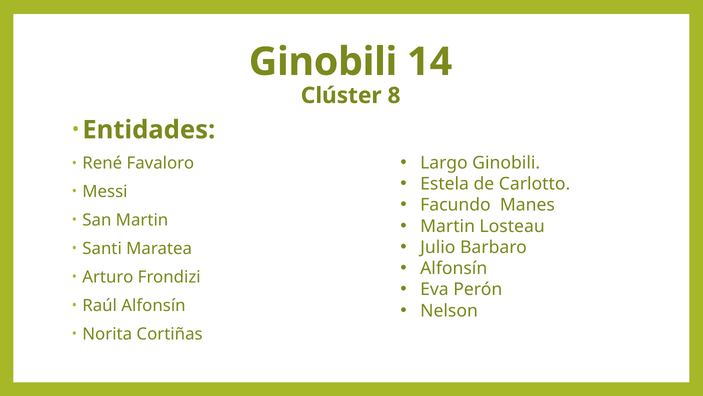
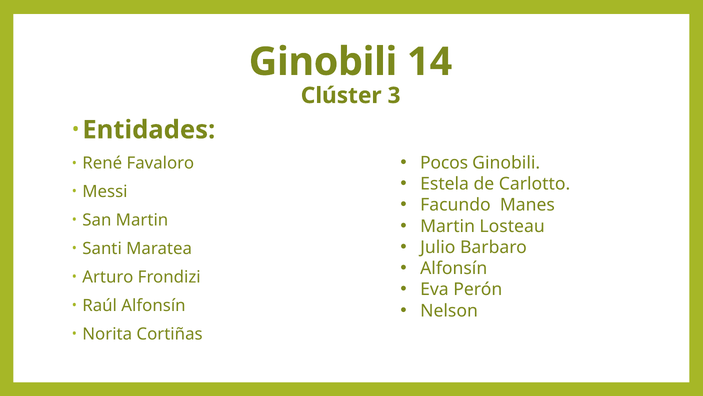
8: 8 -> 3 (394, 95)
Largo: Largo -> Pocos (444, 163)
